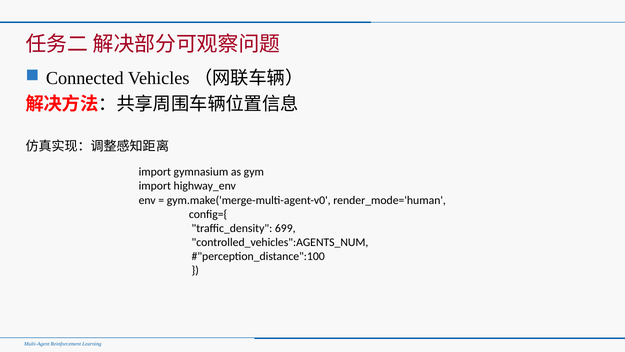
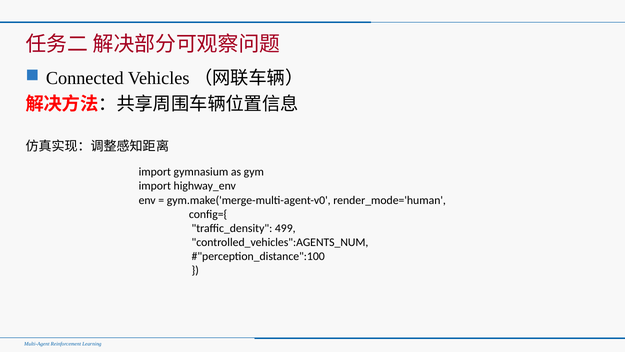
699: 699 -> 499 (285, 228)
